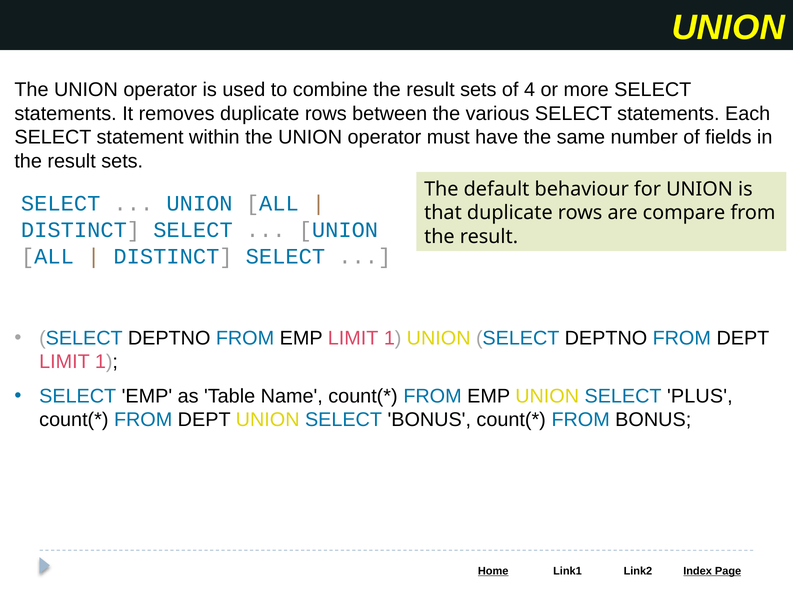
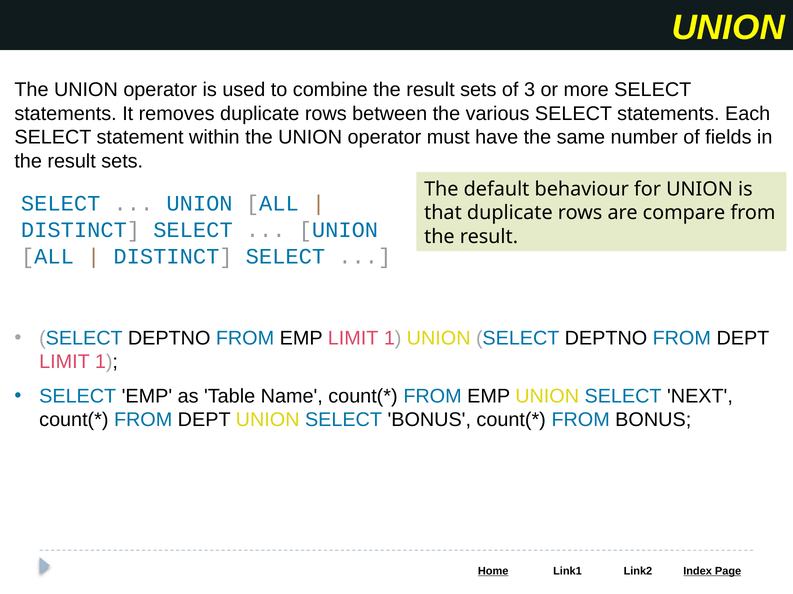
4: 4 -> 3 (530, 90)
PLUS: PLUS -> NEXT (700, 397)
